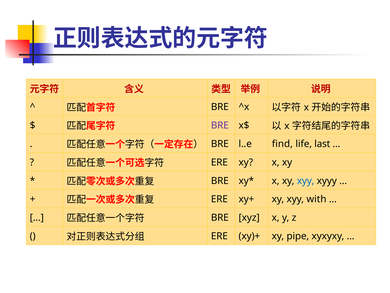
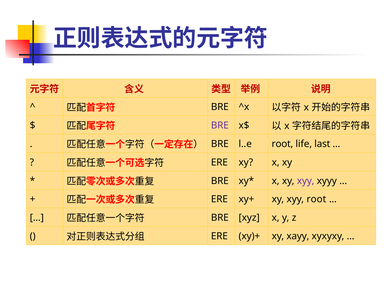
l..e find: find -> root (282, 144)
xyy colour: blue -> purple (306, 180)
xyy with: with -> root (316, 199)
pipe: pipe -> xayy (298, 236)
